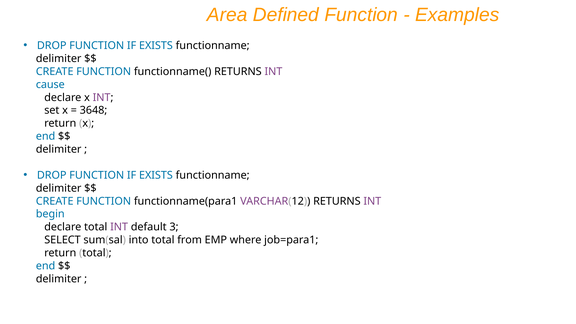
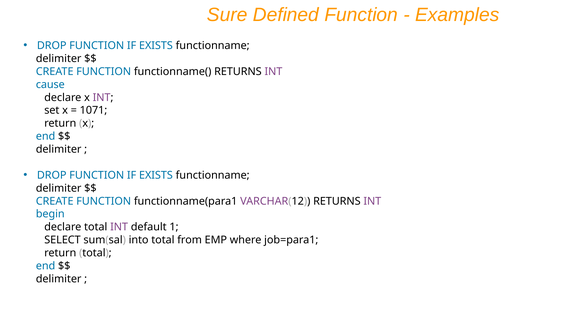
Area: Area -> Sure (227, 15)
3648: 3648 -> 1071 (93, 110)
3: 3 -> 1 (174, 227)
